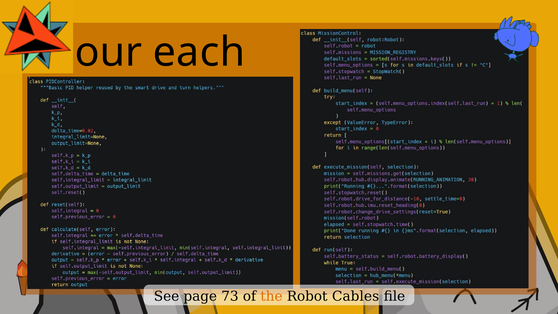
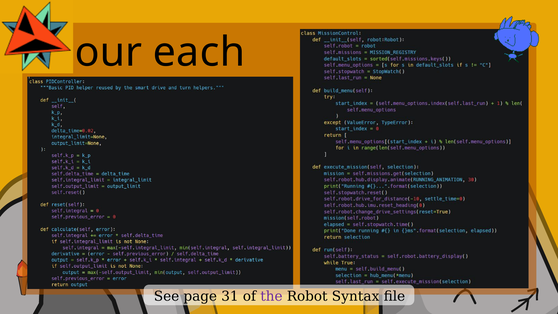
73: 73 -> 31 (230, 296)
the colour: orange -> purple (271, 296)
Cables: Cables -> Syntax (356, 296)
